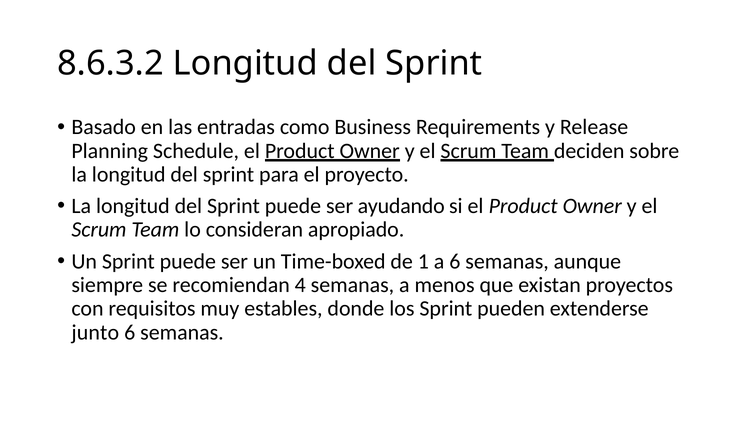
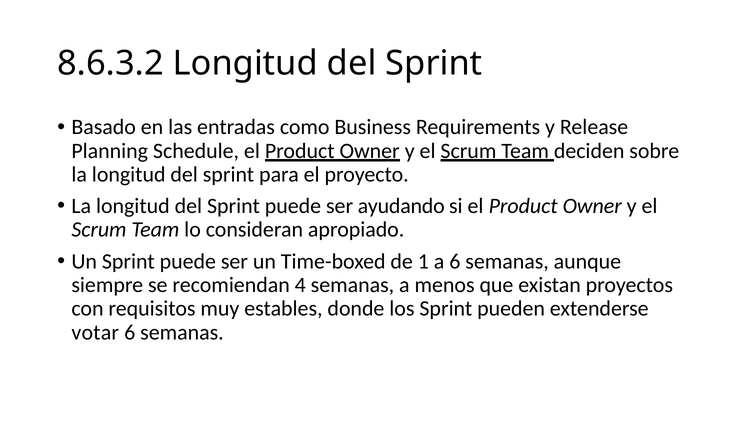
junto: junto -> votar (95, 332)
